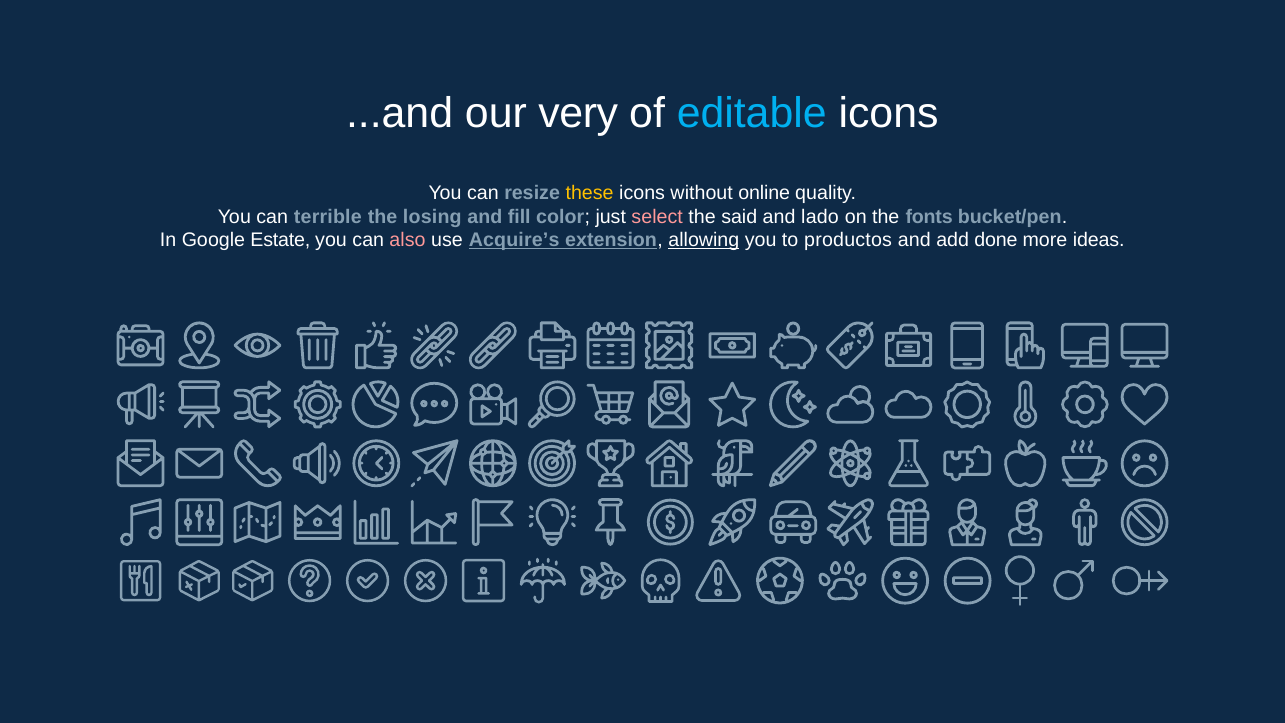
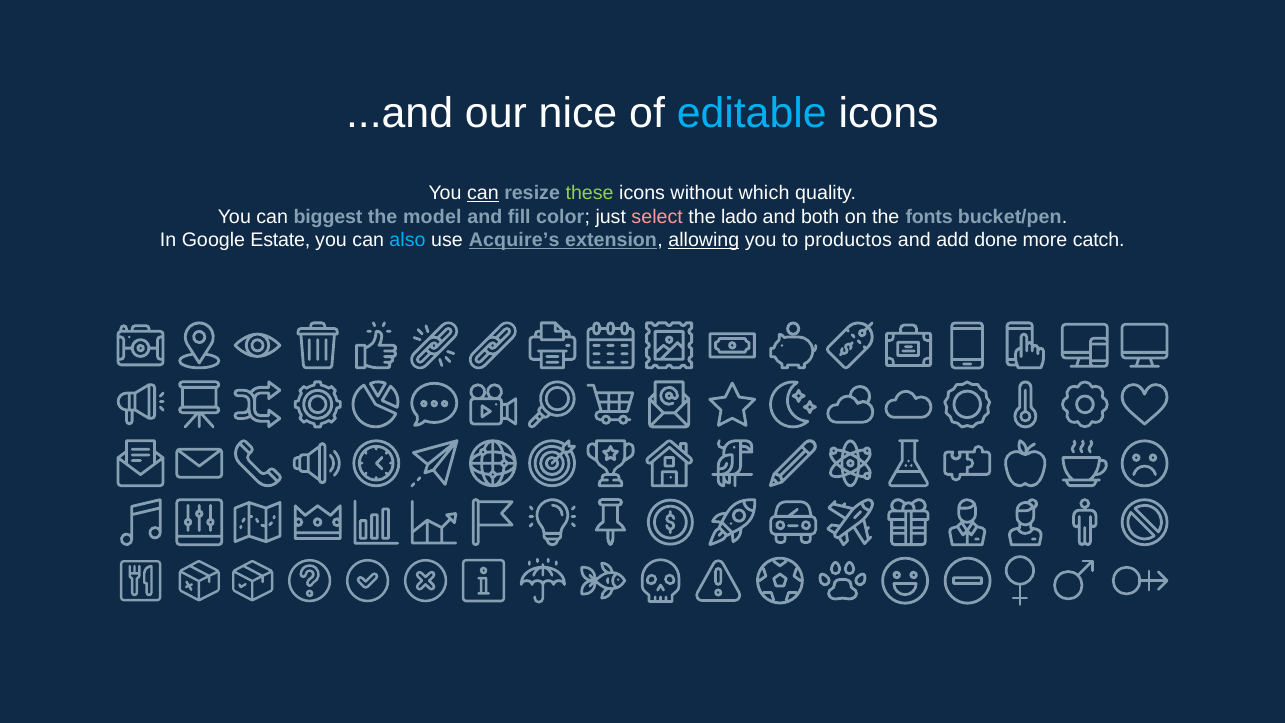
very: very -> nice (578, 113)
can underline: none -> present (483, 193)
these colour: yellow -> light green (590, 193)
online: online -> which (764, 193)
terrible: terrible -> biggest (328, 217)
losing: losing -> model (432, 217)
said: said -> lado (739, 217)
lado: lado -> both (820, 217)
also colour: pink -> light blue (407, 240)
ideas: ideas -> catch (1099, 240)
